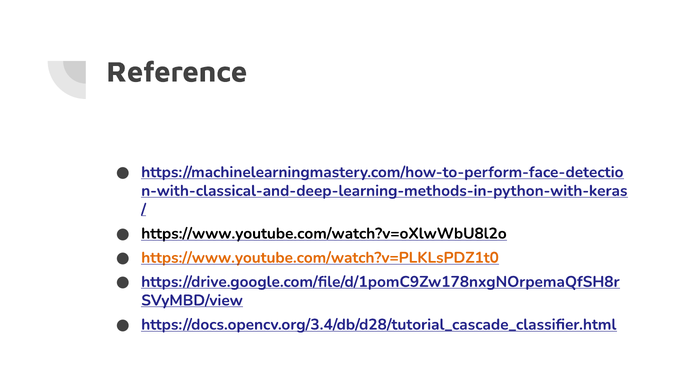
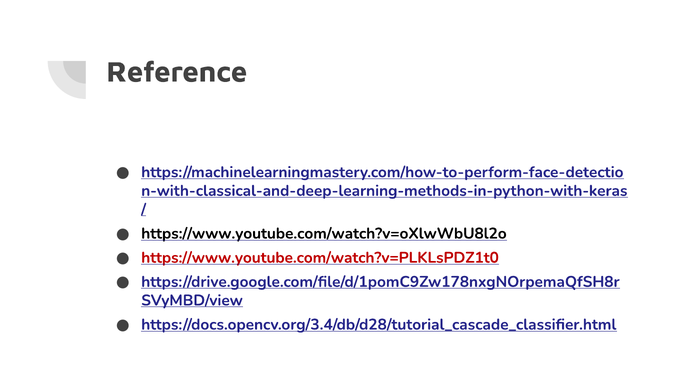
https://www.youtube.com/watch?v=PLKLsPDZ1t0 colour: orange -> red (320, 258)
